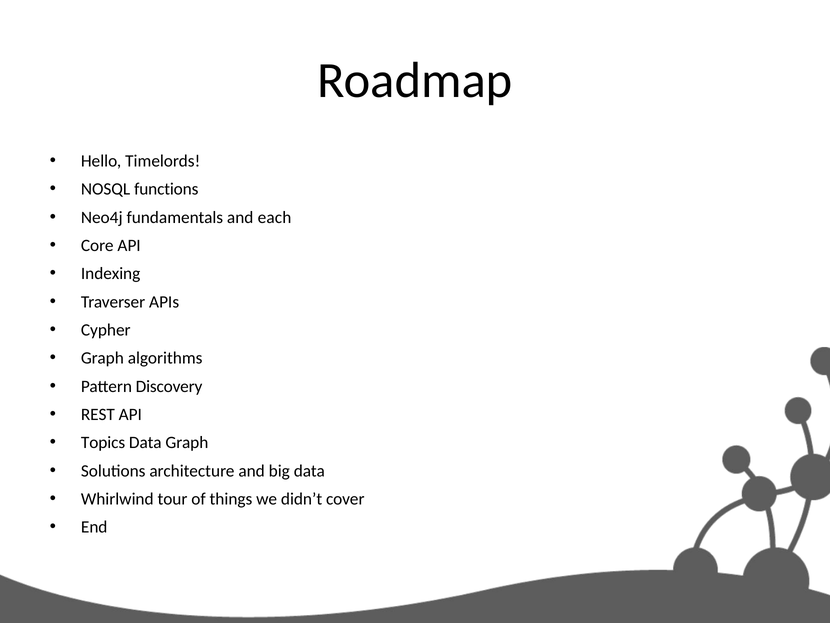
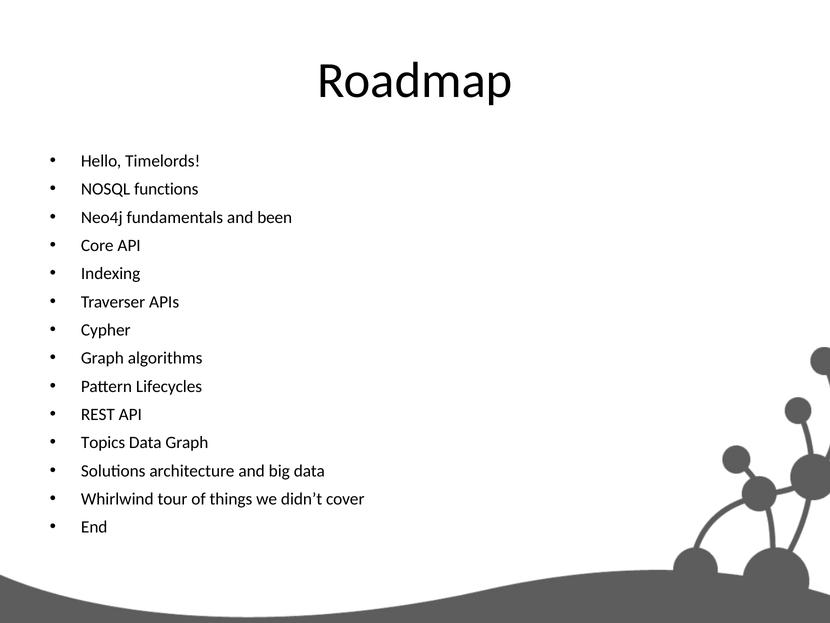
each: each -> been (275, 217)
Discovery: Discovery -> Lifecycles (169, 386)
